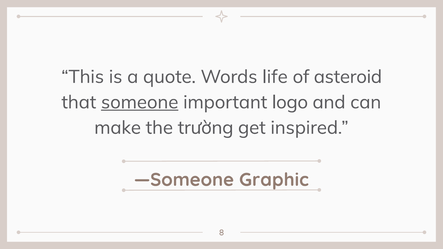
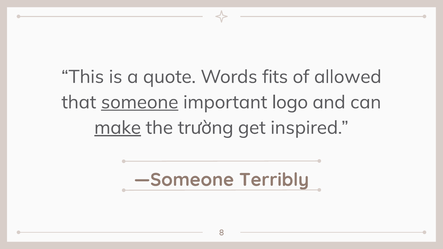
life: life -> fits (275, 77)
asteroid: asteroid -> allowed (348, 77)
make underline: none -> present (118, 128)
Graphic: Graphic -> Terribly (274, 180)
